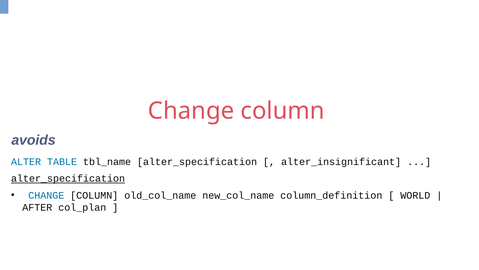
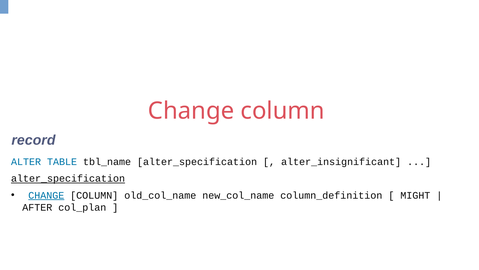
avoids: avoids -> record (33, 140)
CHANGE underline: none -> present (46, 195)
WORLD: WORLD -> MIGHT (415, 195)
